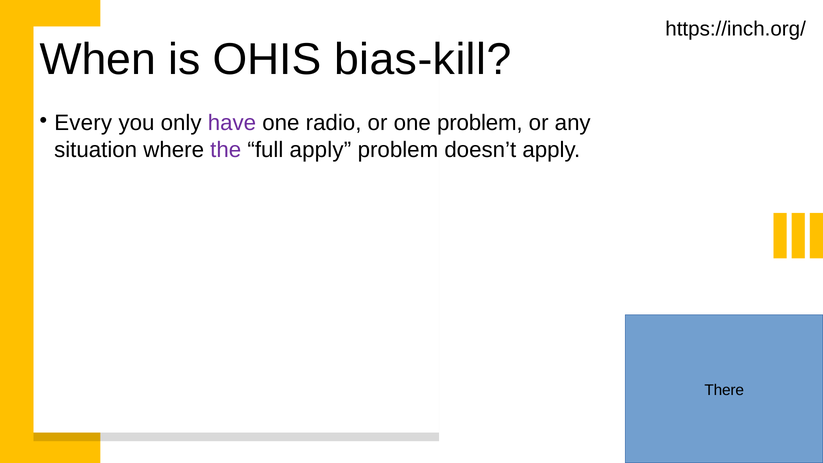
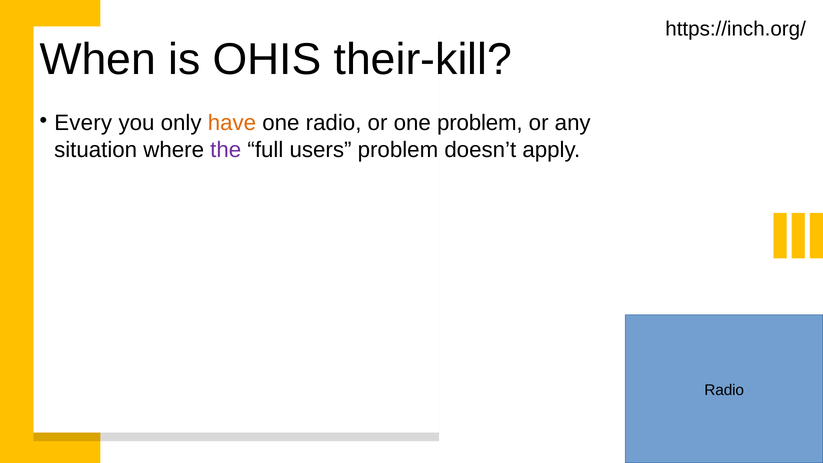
bias-kill: bias-kill -> their-kill (423, 59)
have colour: purple -> orange (232, 123)
full apply: apply -> users (320, 150)
There: There -> Radio (724, 390)
